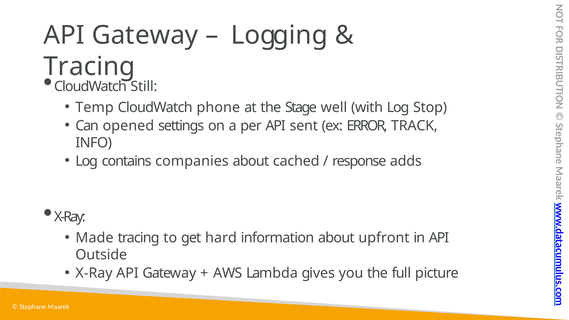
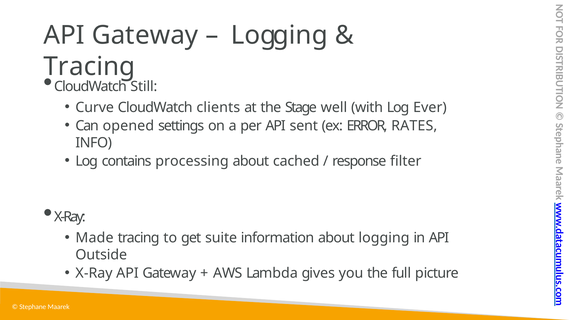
Temp: Temp -> Curve (95, 107)
phone: phone -> clients (218, 107)
Stop: Stop -> Ever (430, 107)
TRACK: TRACK -> RATES (414, 126)
companies: companies -> processing (192, 161)
adds: adds -> filter (406, 161)
hard: hard -> suite (221, 238)
about upfront: upfront -> logging (384, 238)
